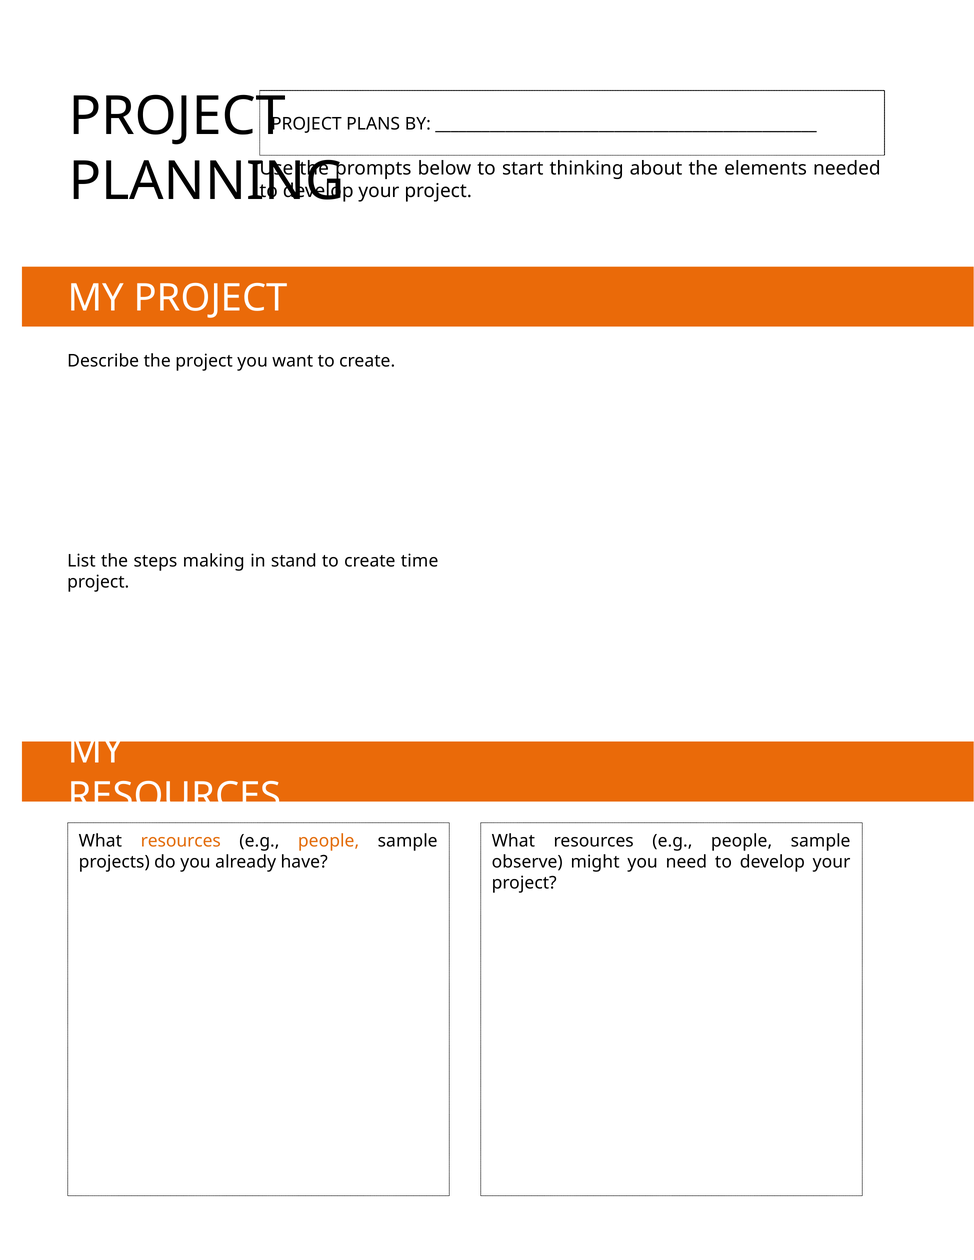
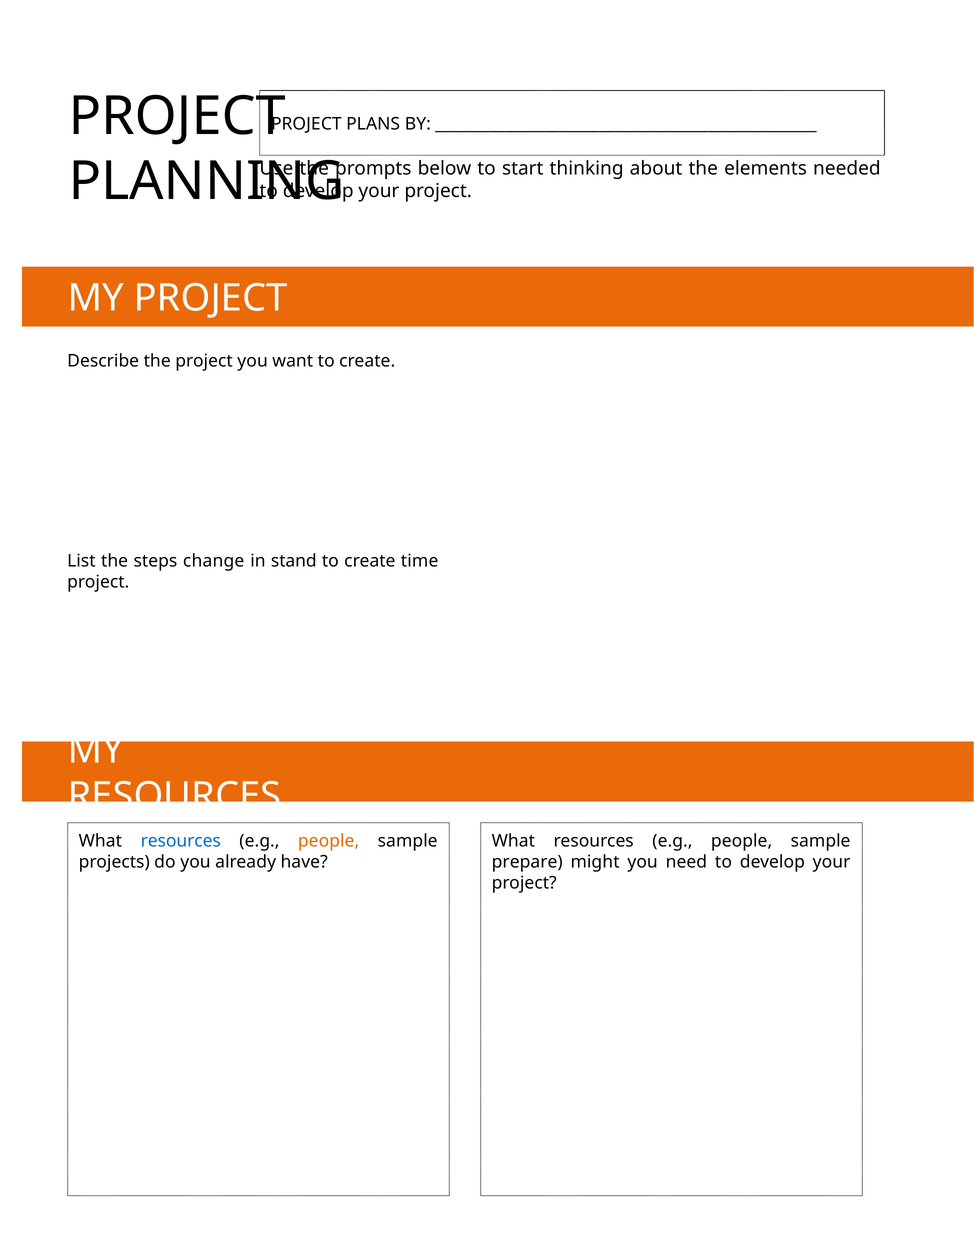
making: making -> change (214, 561)
resources colour: orange -> blue (181, 841)
observe: observe -> prepare (527, 862)
